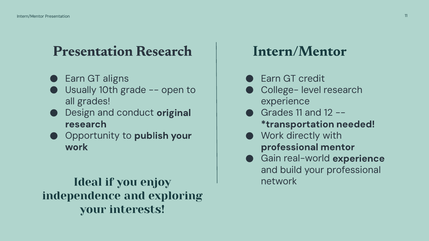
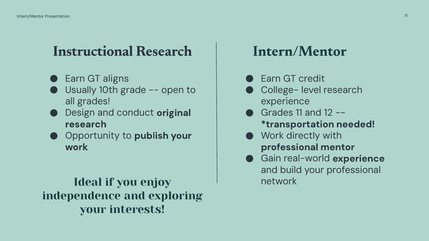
Presentation: Presentation -> Instructional (93, 51)
